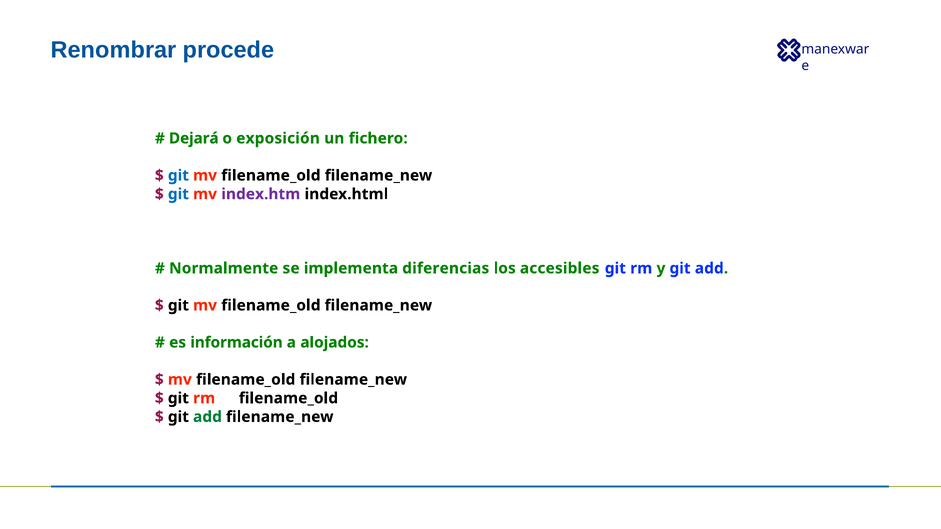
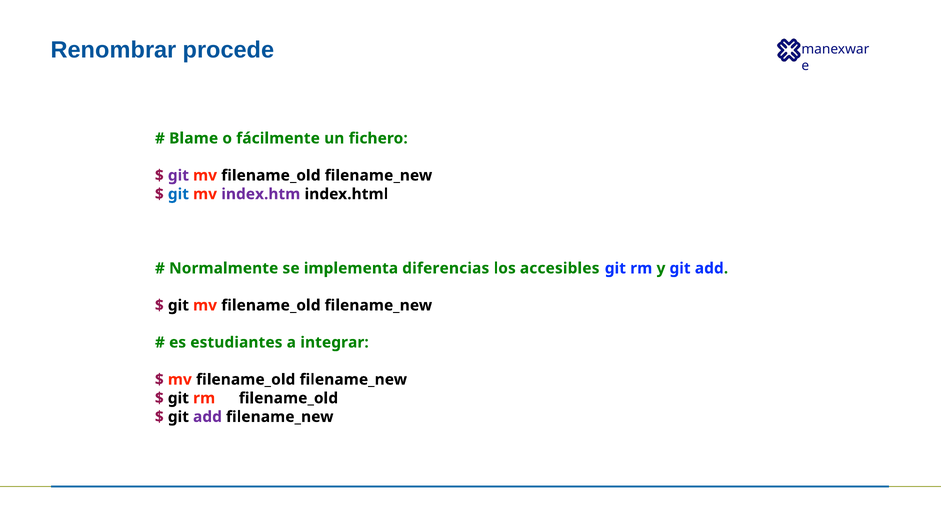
Dejará: Dejará -> Blame (194, 138)
exposición: exposición -> fácilmente (278, 138)
git colour: blue -> purple (178, 176)
información: información -> estudiantes (236, 343)
alojados: alojados -> integrar (335, 343)
add colour: green -> purple (207, 417)
